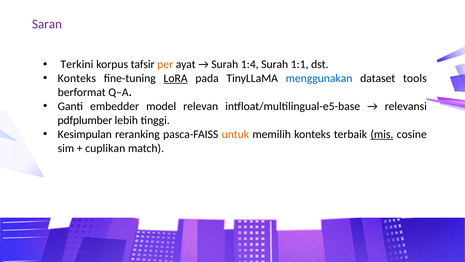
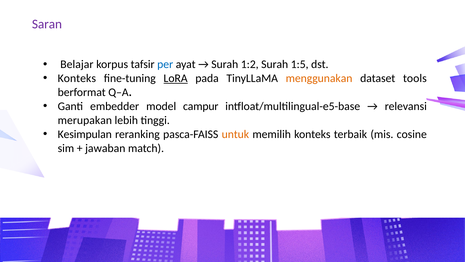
Terkini: Terkini -> Belajar (77, 64)
per colour: orange -> blue (165, 64)
1:4: 1:4 -> 1:2 (250, 64)
1:1: 1:1 -> 1:5 (300, 64)
menggunakan colour: blue -> orange (319, 78)
relevan: relevan -> campur (201, 106)
pdfplumber: pdfplumber -> merupakan (85, 120)
mis underline: present -> none (382, 134)
cuplikan: cuplikan -> jawaban (105, 148)
